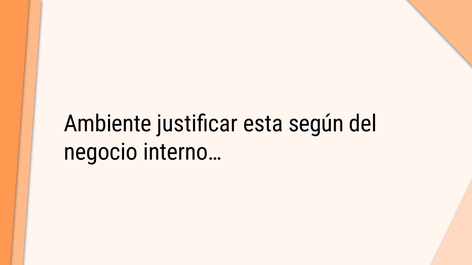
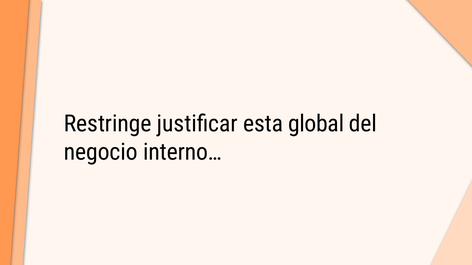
Ambiente: Ambiente -> Restringe (108, 124)
según: según -> global (316, 124)
